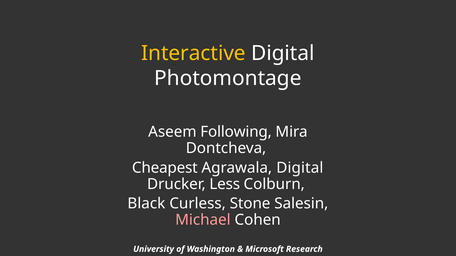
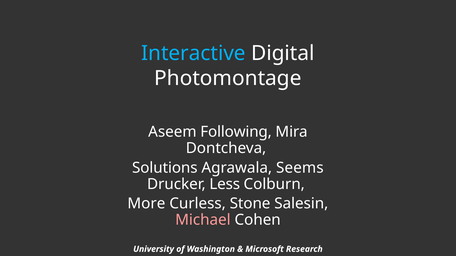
Interactive colour: yellow -> light blue (193, 53)
Cheapest: Cheapest -> Solutions (165, 168)
Agrawala Digital: Digital -> Seems (300, 168)
Black: Black -> More (146, 204)
